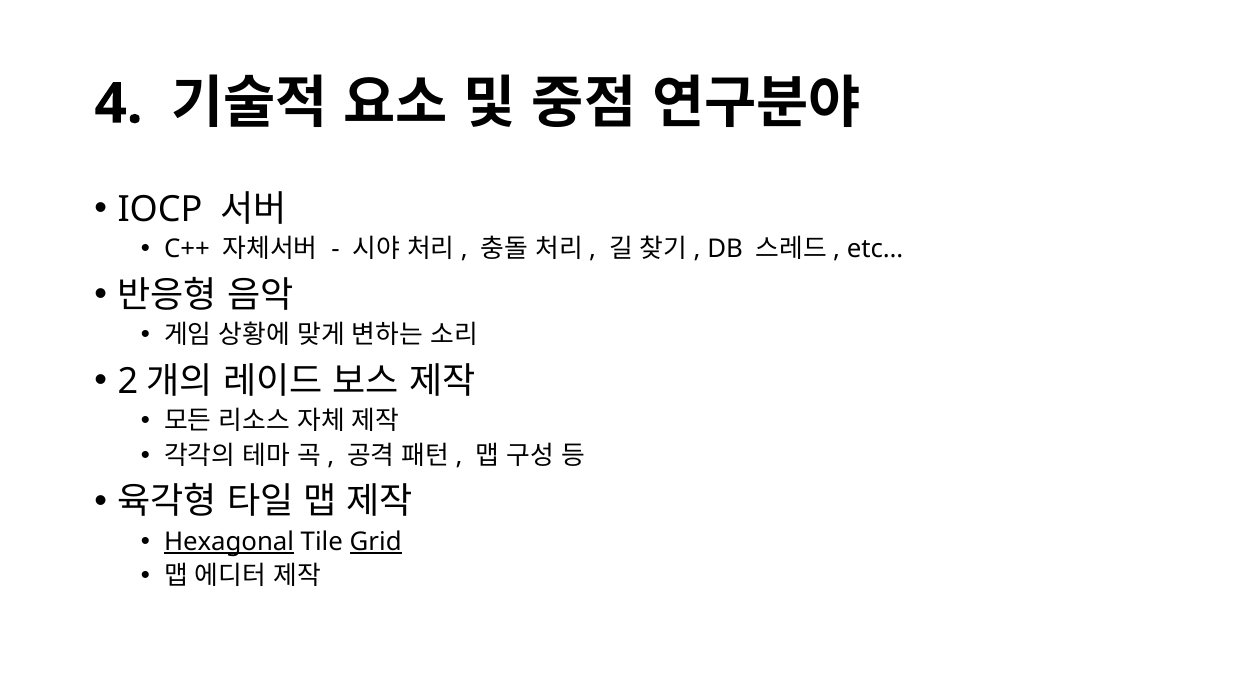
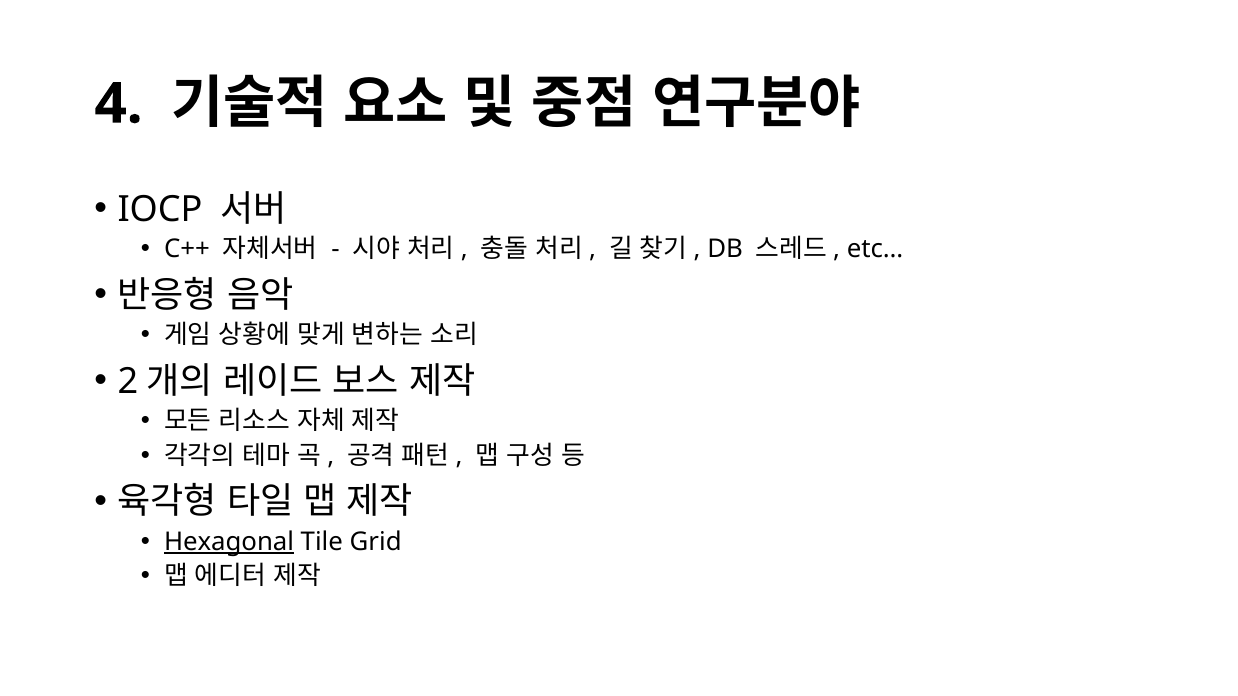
Grid underline: present -> none (376, 542)
